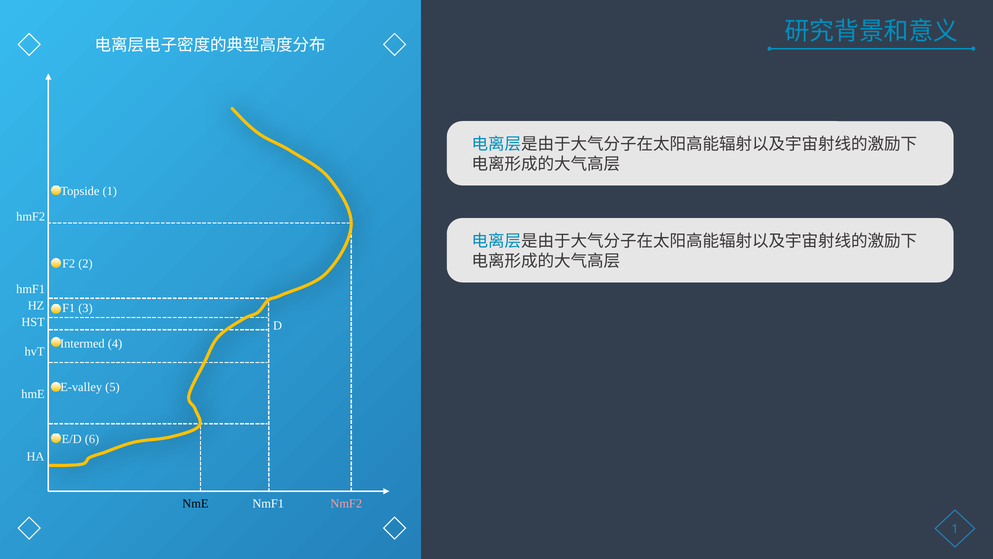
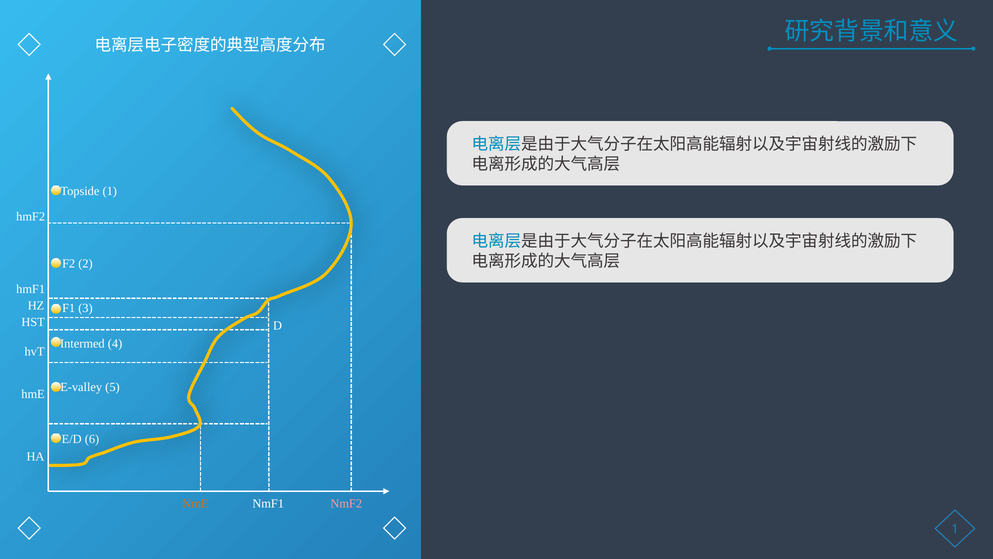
NmE colour: black -> orange (195, 503)
